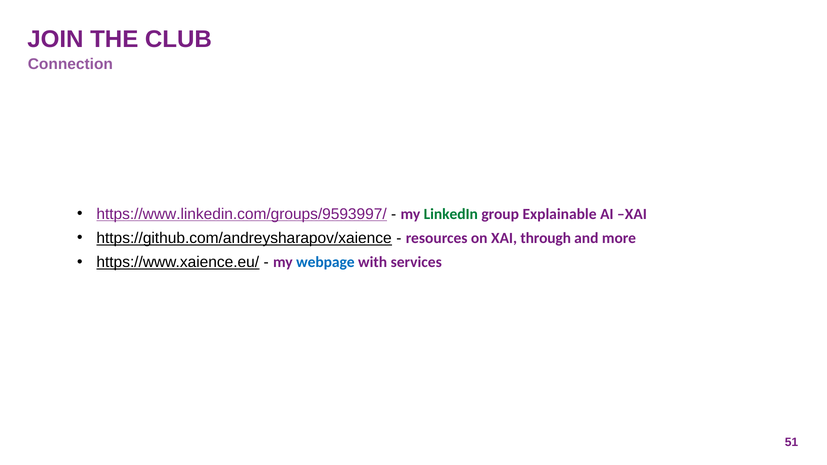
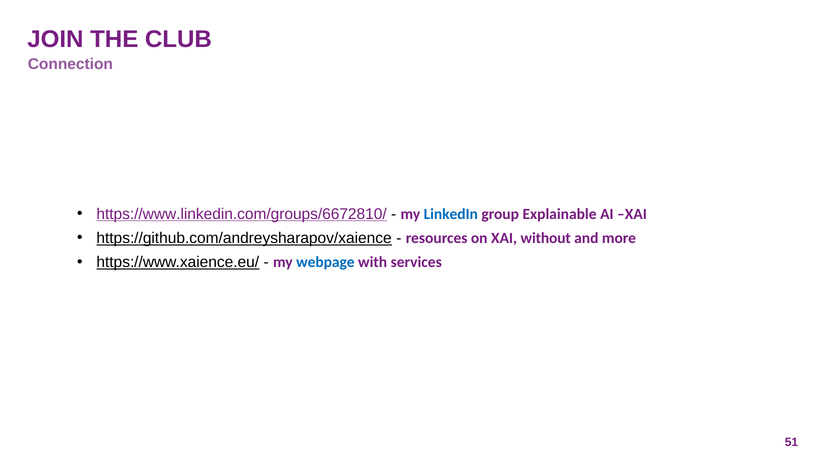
https://www.linkedin.com/groups/9593997/: https://www.linkedin.com/groups/9593997/ -> https://www.linkedin.com/groups/6672810/ (242, 214)
LinkedIn colour: green -> blue (451, 214)
through: through -> without (546, 238)
